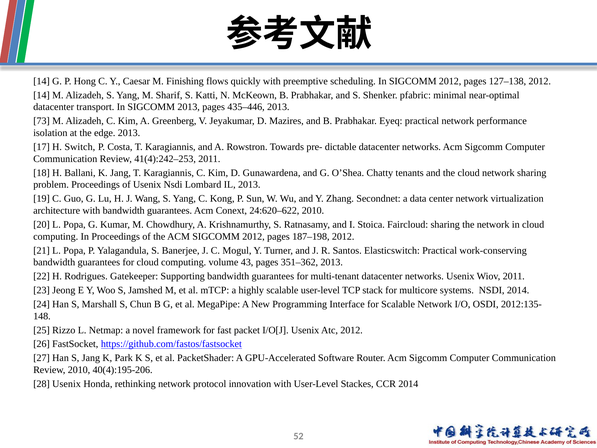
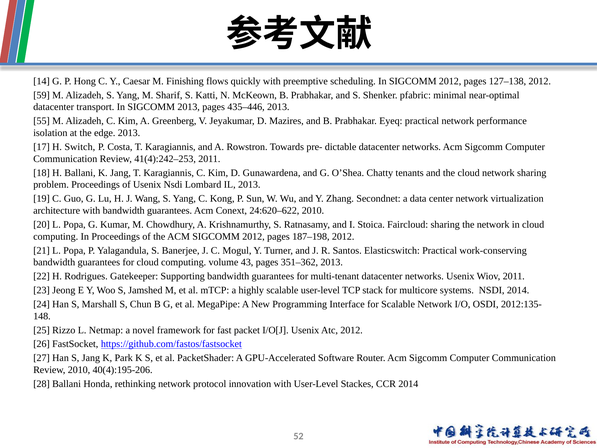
14: 14 -> 59 (42, 95)
73: 73 -> 55 (42, 121)
28 Usenix: Usenix -> Ballani (67, 384)
